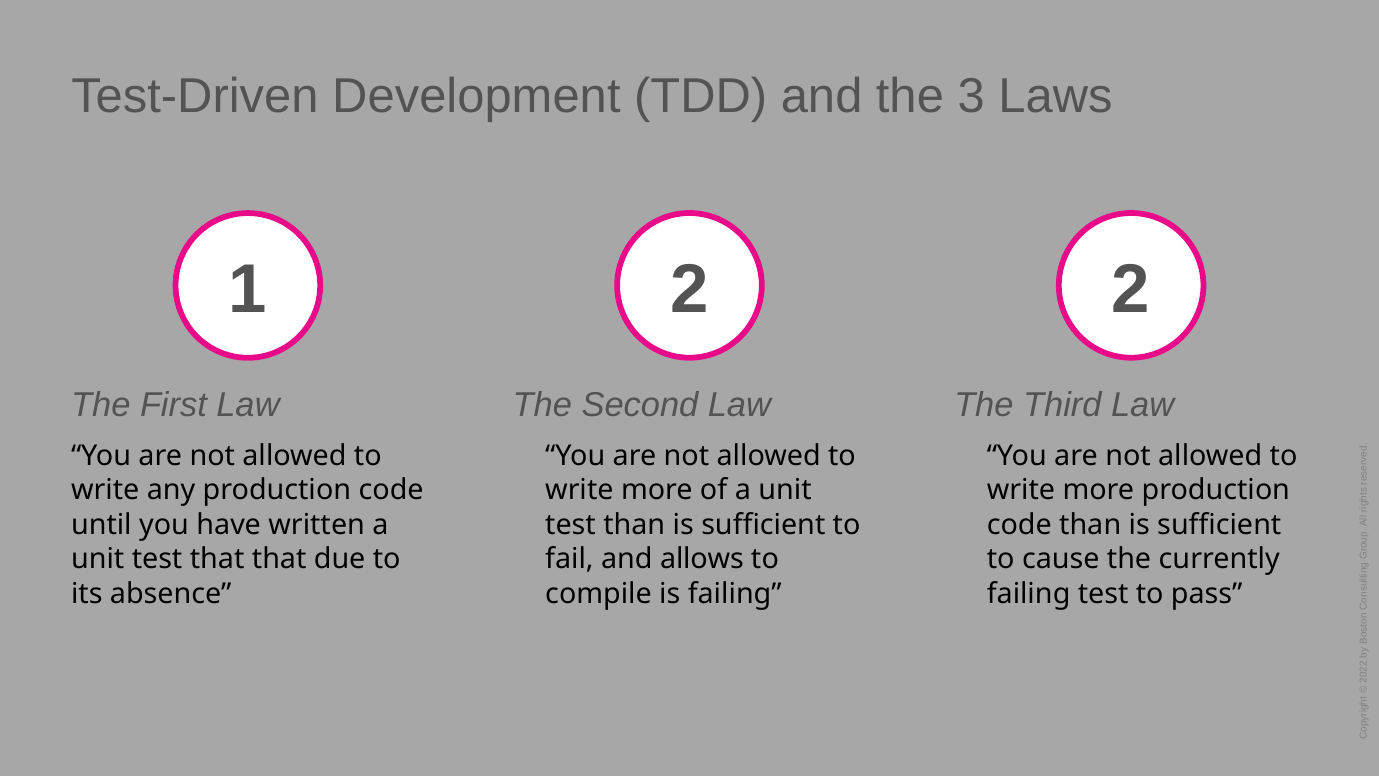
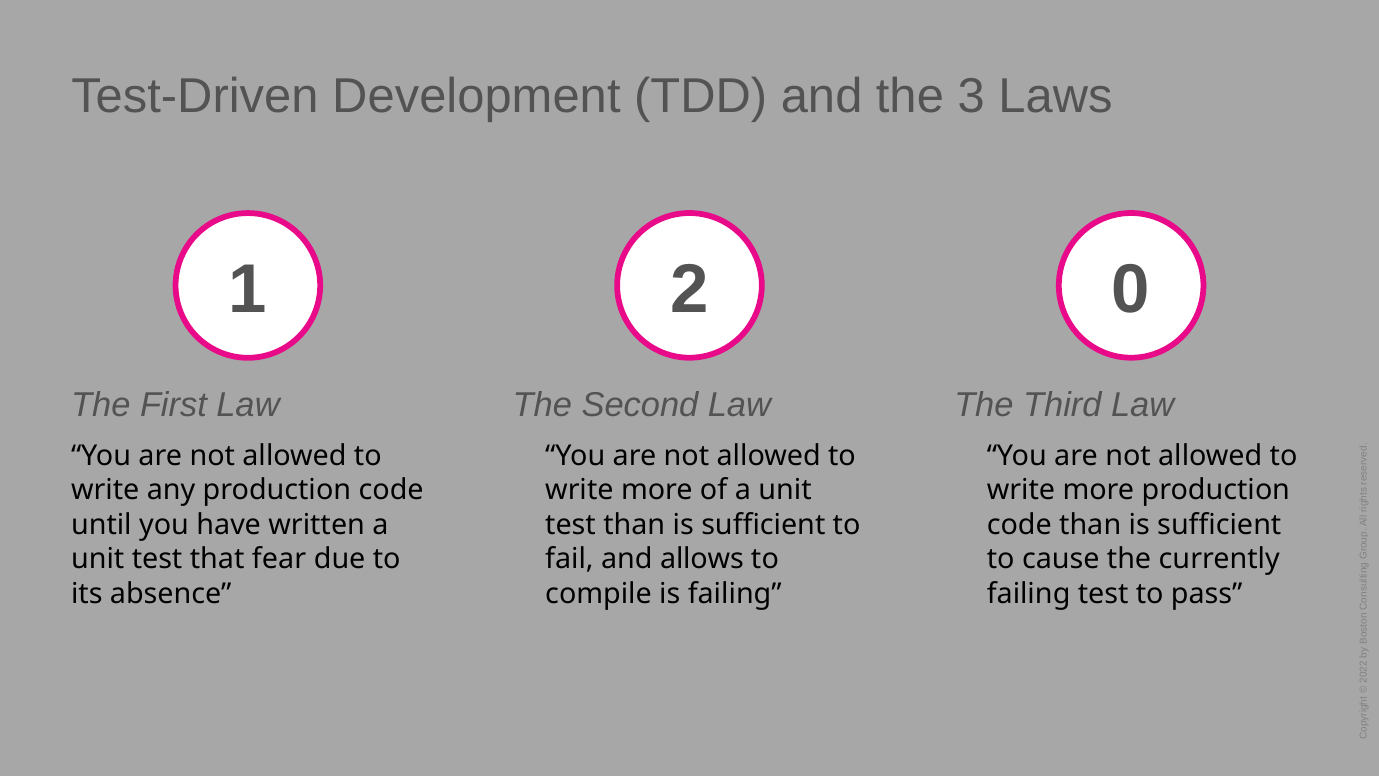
1 2 2: 2 -> 0 (1131, 290)
that that: that -> fear (279, 559)
